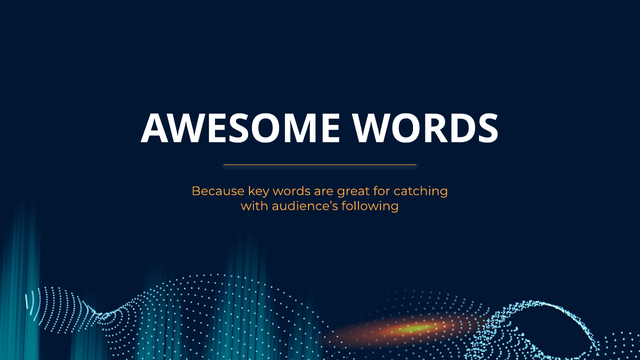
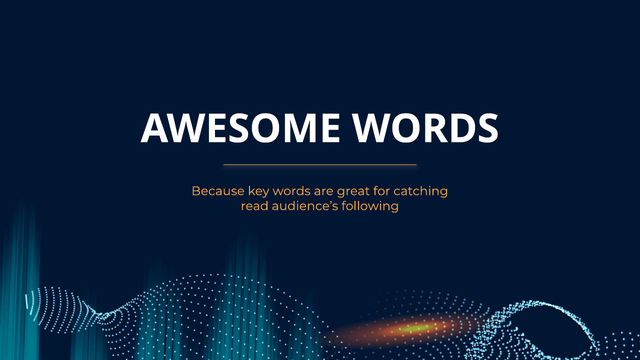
with: with -> read (255, 206)
